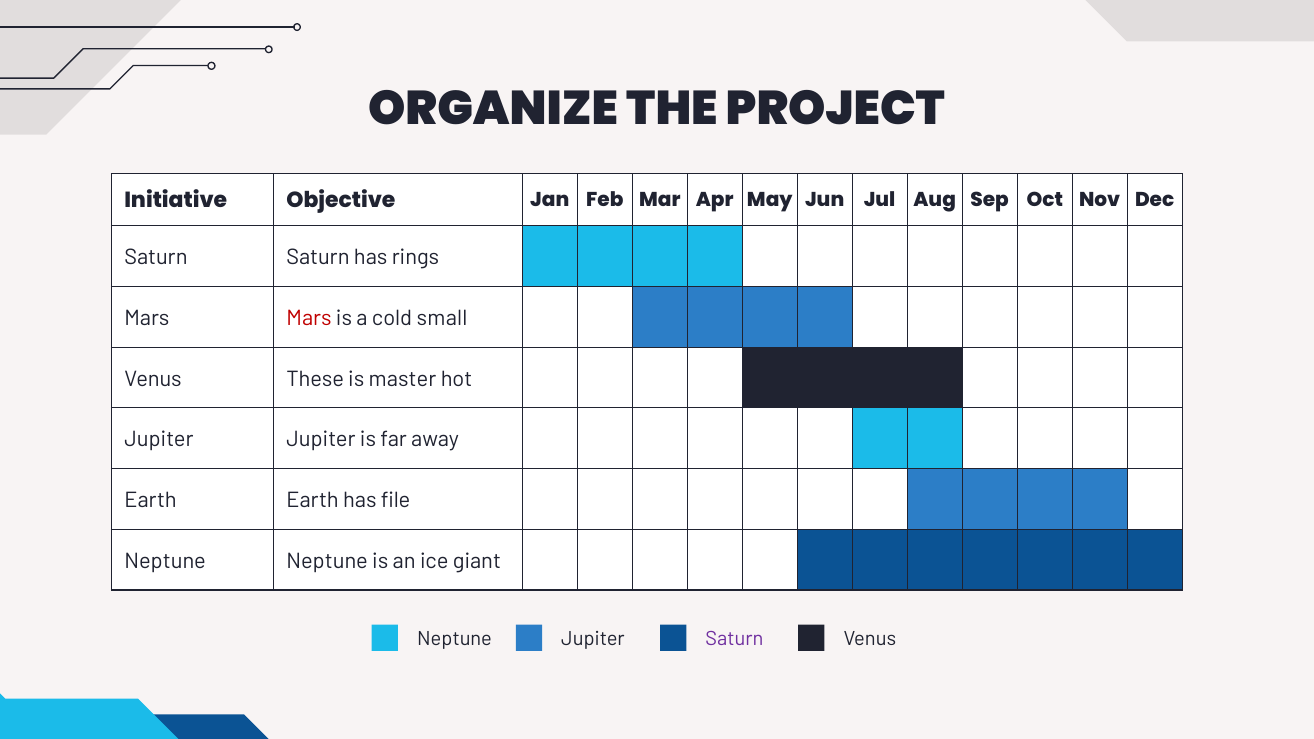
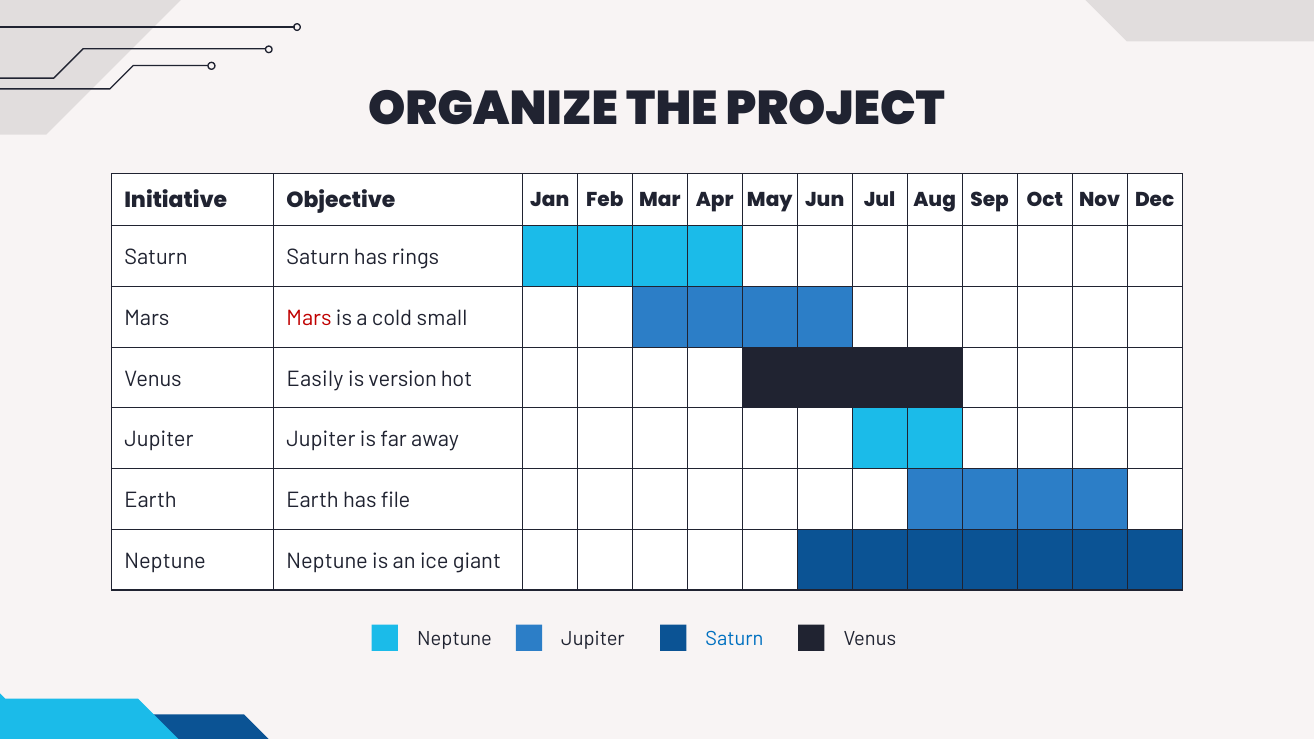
These: These -> Easily (315, 379)
master: master -> version (403, 379)
Saturn colour: purple -> blue (734, 639)
